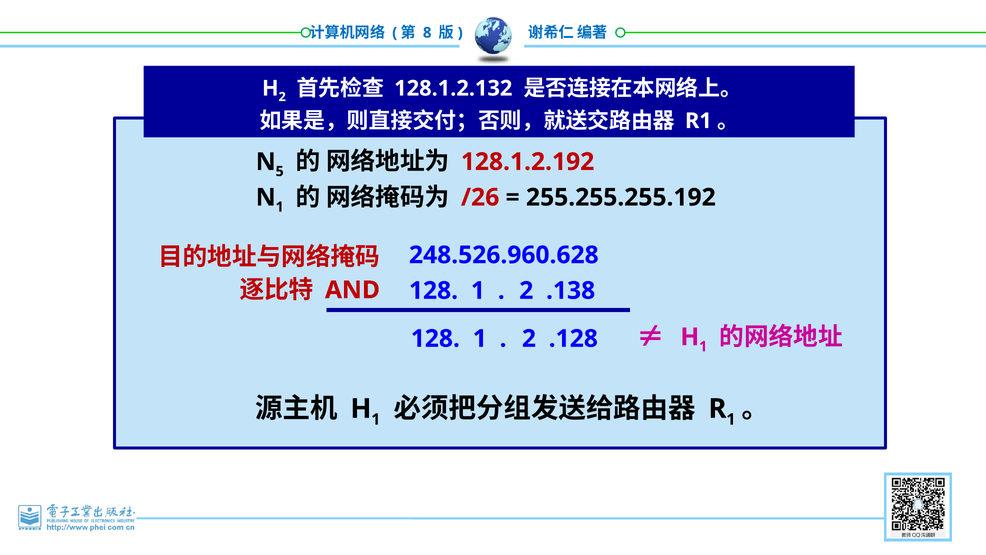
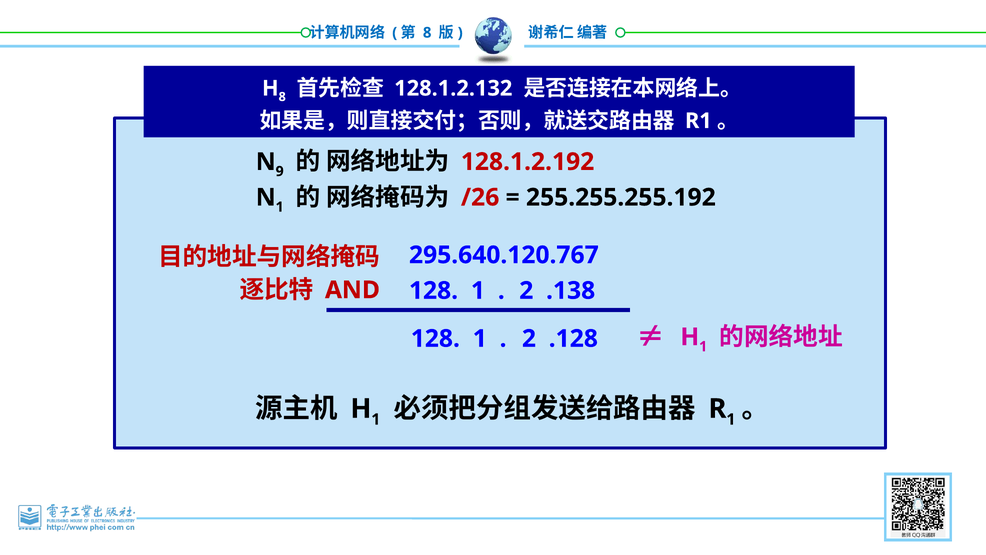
2: 2 -> 8 (282, 97)
5: 5 -> 9 (280, 171)
248.526.960.628: 248.526.960.628 -> 295.640.120.767 (504, 255)
